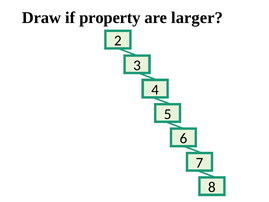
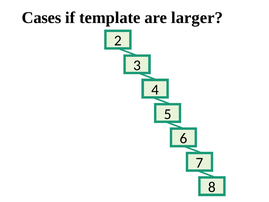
Draw: Draw -> Cases (42, 18)
property: property -> template (110, 18)
